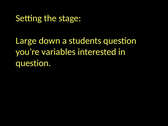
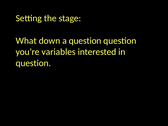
Large: Large -> What (26, 41)
a students: students -> question (85, 41)
